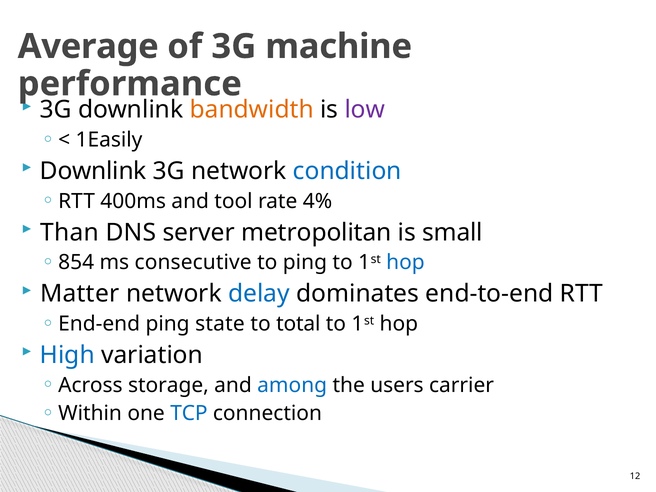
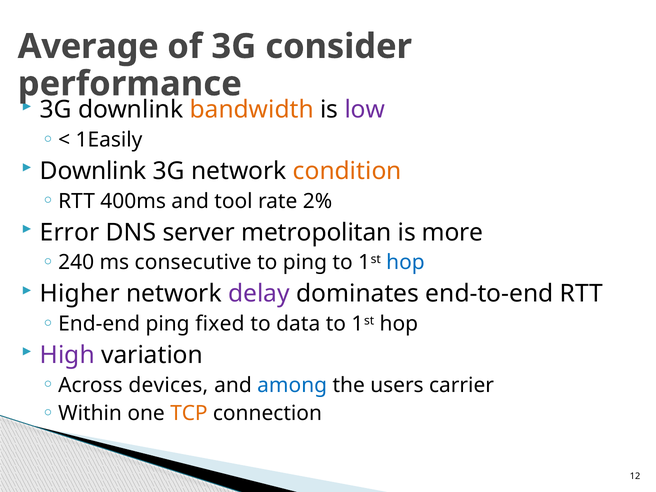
machine: machine -> consider (339, 47)
condition colour: blue -> orange (347, 171)
4%: 4% -> 2% (318, 201)
Than: Than -> Error (70, 232)
small: small -> more (453, 232)
854: 854 -> 240 (76, 263)
Matter: Matter -> Higher (80, 294)
delay colour: blue -> purple (259, 294)
state: state -> fixed (220, 324)
total: total -> data (298, 324)
High colour: blue -> purple (67, 355)
storage: storage -> devices (168, 385)
TCP colour: blue -> orange (189, 413)
